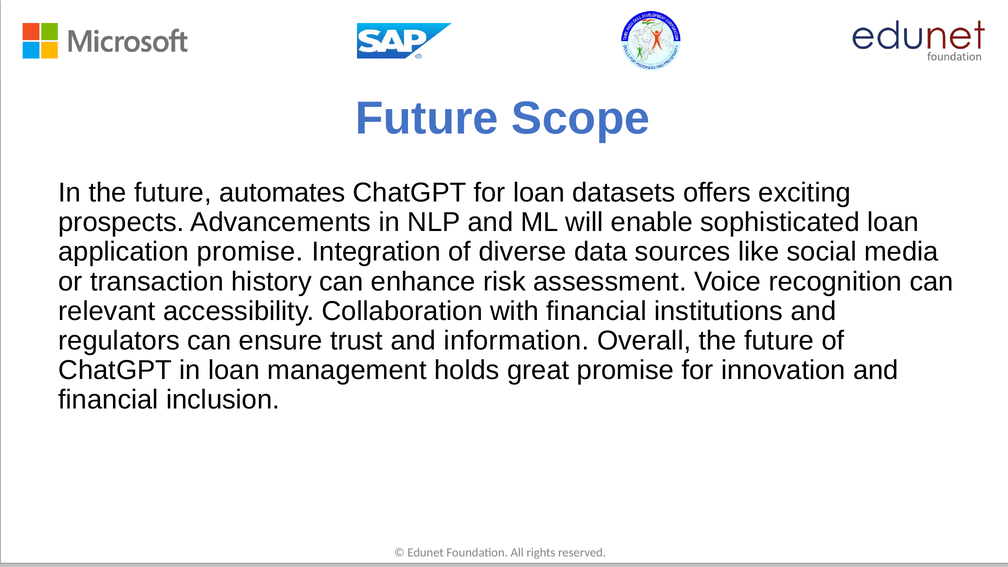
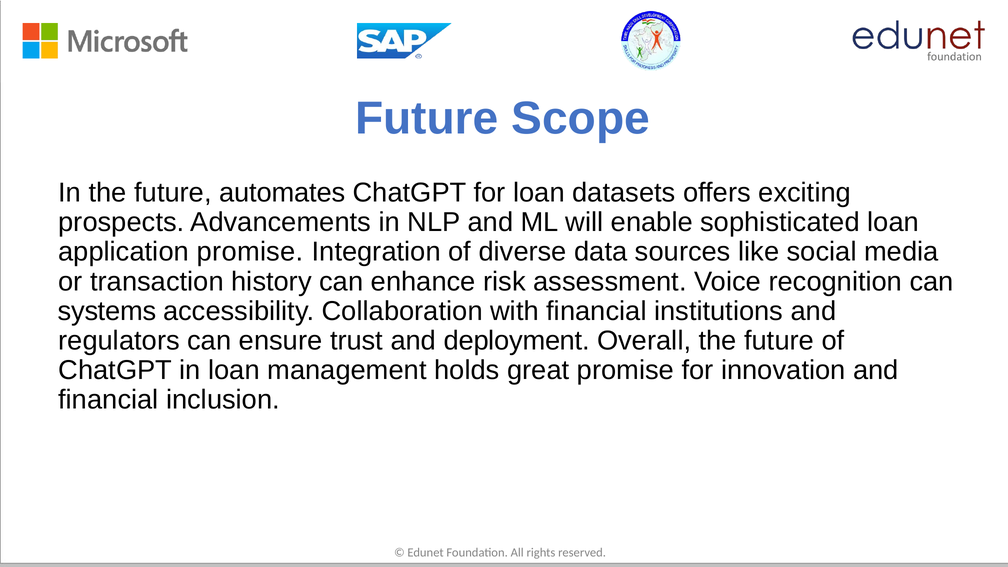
relevant: relevant -> systems (107, 311)
information: information -> deployment (517, 341)
